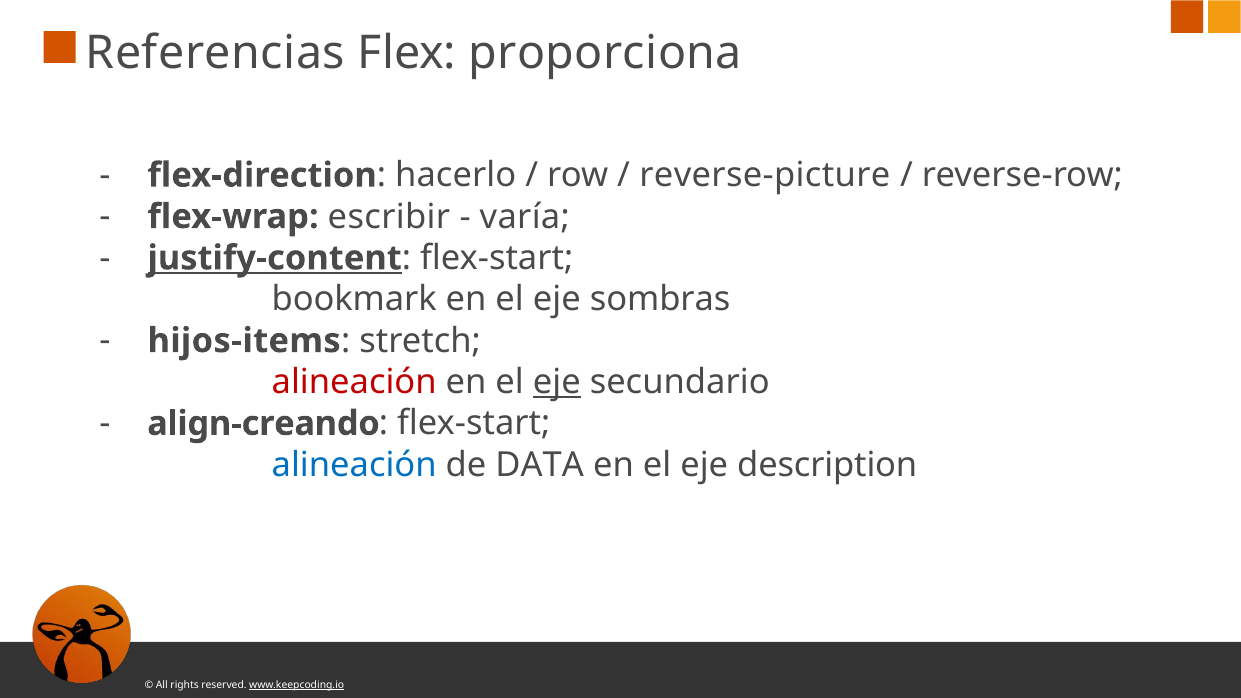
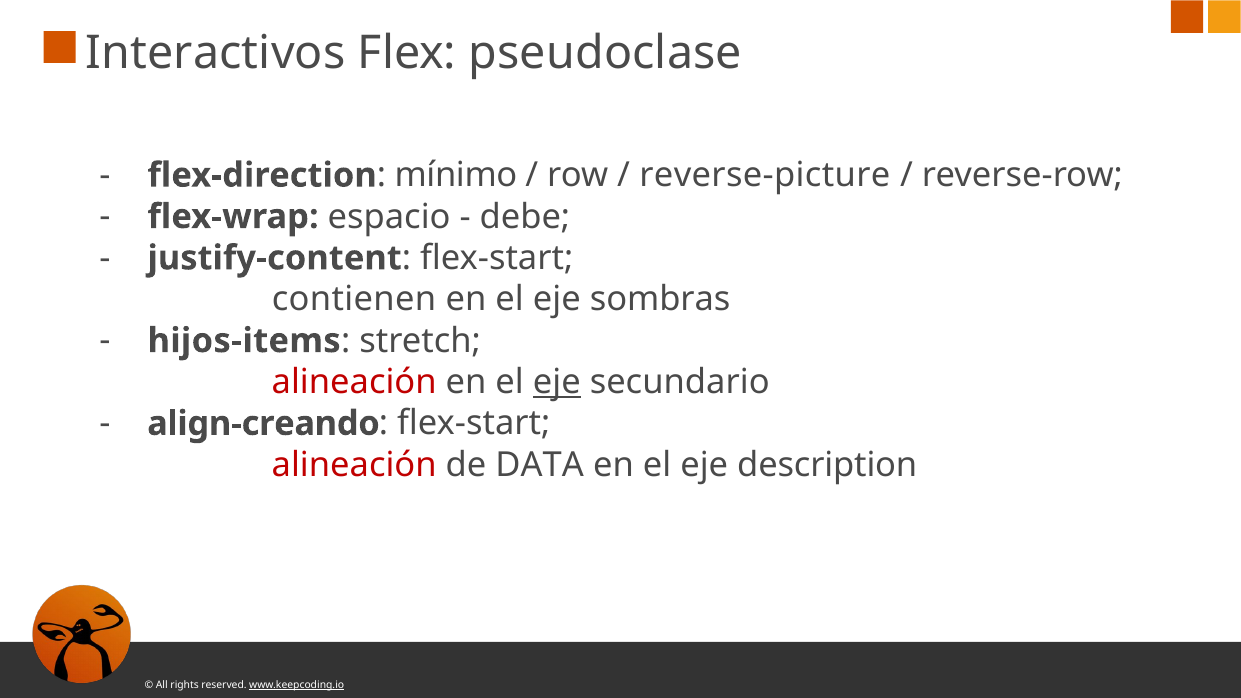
Referencias: Referencias -> Interactivos (216, 53)
proporciona: proporciona -> pseudoclase (605, 53)
hacerlo: hacerlo -> mínimo (456, 175)
escribir: escribir -> espacio (389, 217)
varía: varía -> debe (525, 217)
justify-content underline: present -> none (275, 258)
bookmark: bookmark -> contienen (354, 299)
alineación colour: blue -> red (354, 465)
